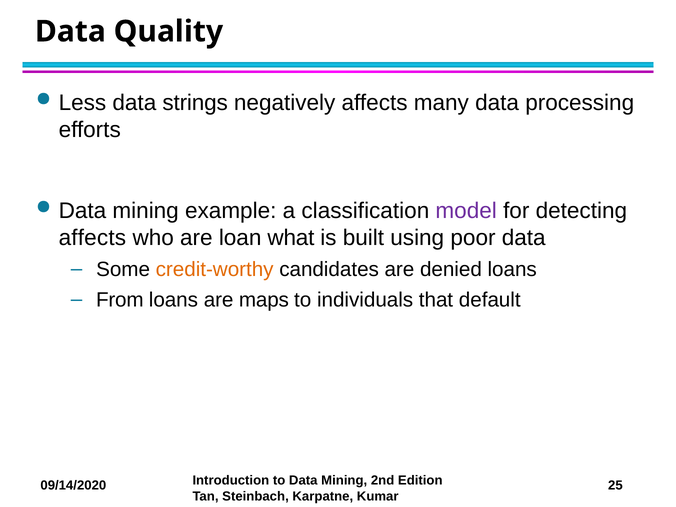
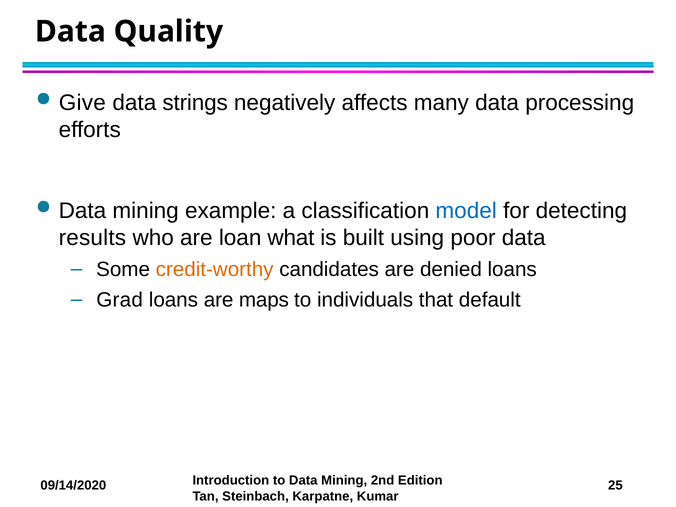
Less: Less -> Give (82, 103)
model colour: purple -> blue (466, 211)
affects: affects -> results (92, 238)
From: From -> Grad (120, 300)
